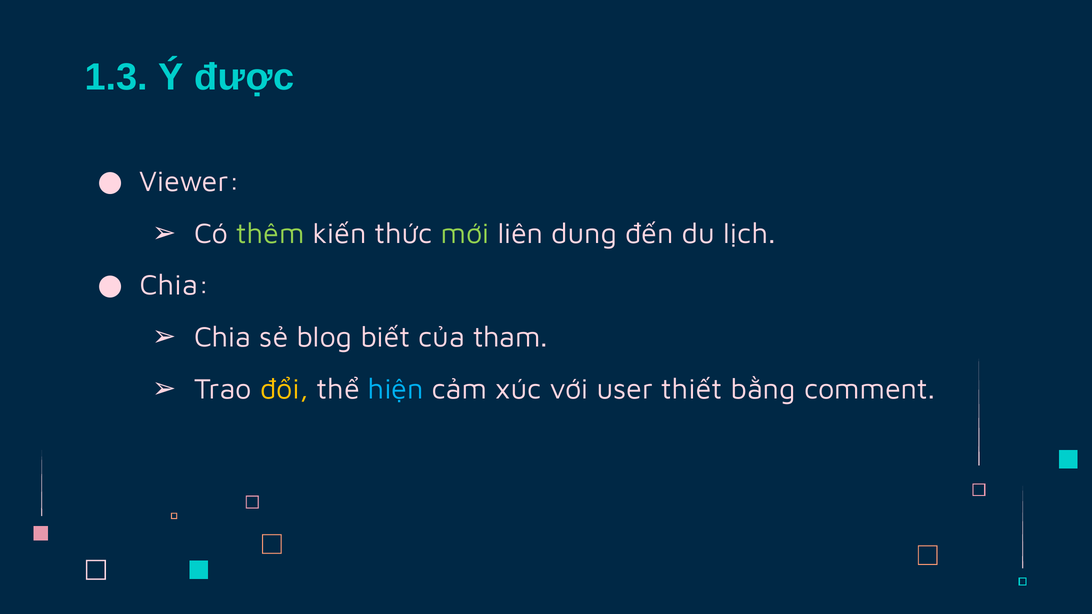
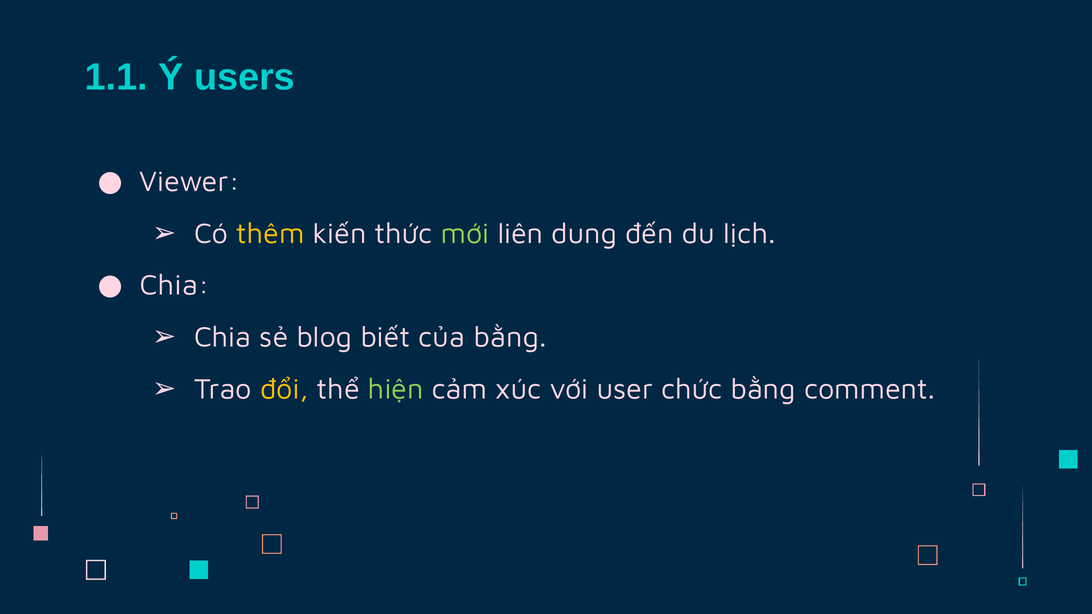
1.3: 1.3 -> 1.1 (116, 78)
được: được -> users (245, 78)
thêm colour: light green -> yellow (270, 234)
của tham: tham -> bằng (510, 337)
hiện colour: light blue -> light green (396, 389)
thiết: thiết -> chức (692, 389)
